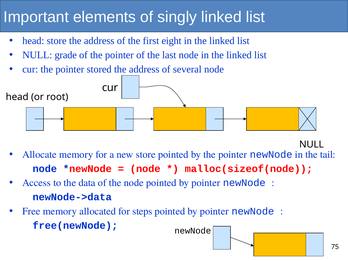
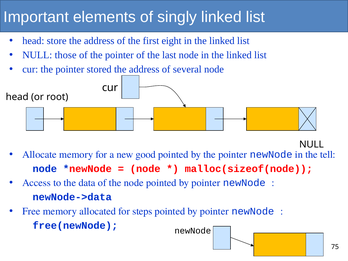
grade: grade -> those (66, 55)
new store: store -> good (146, 154)
tail: tail -> tell (328, 154)
